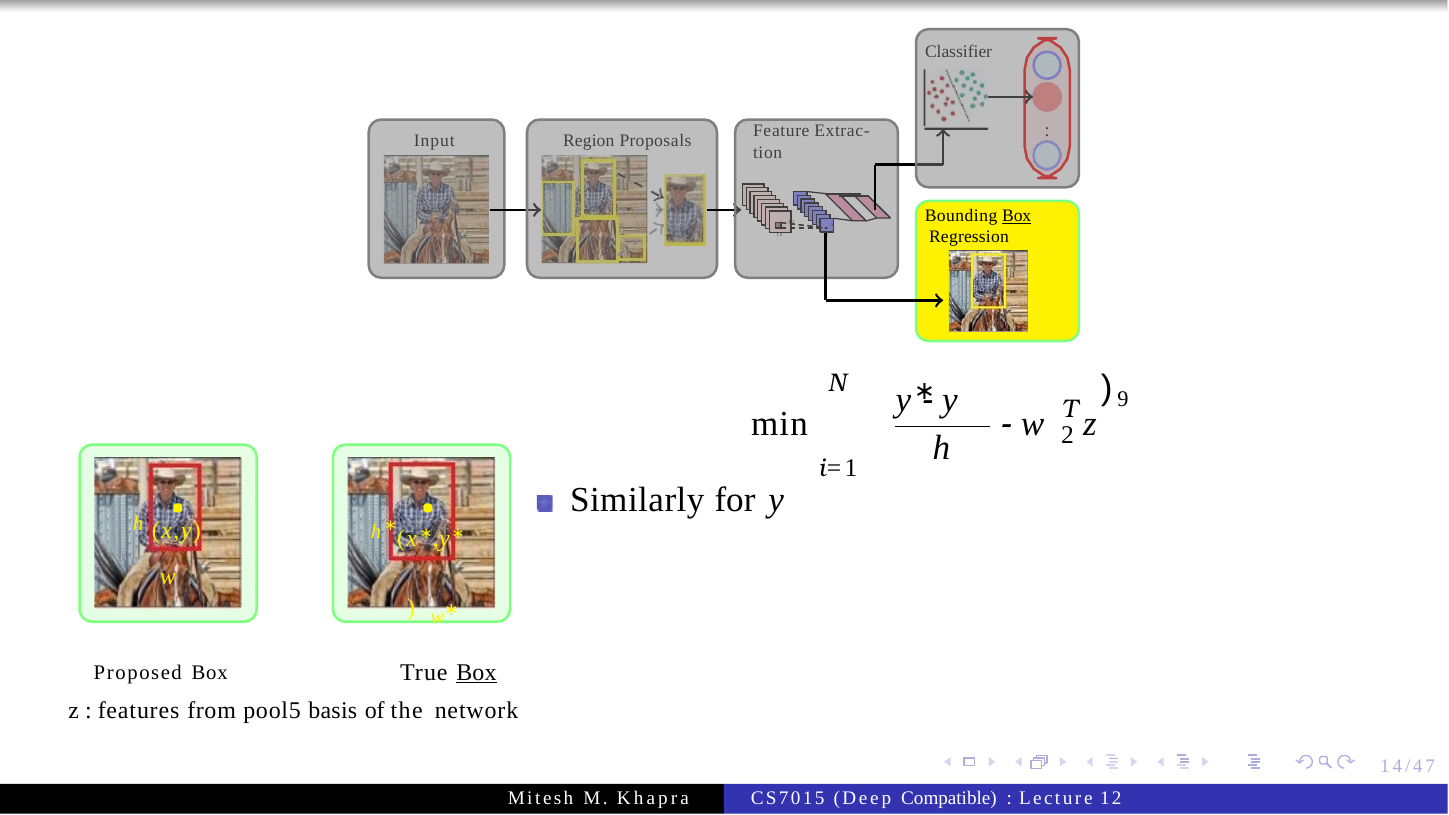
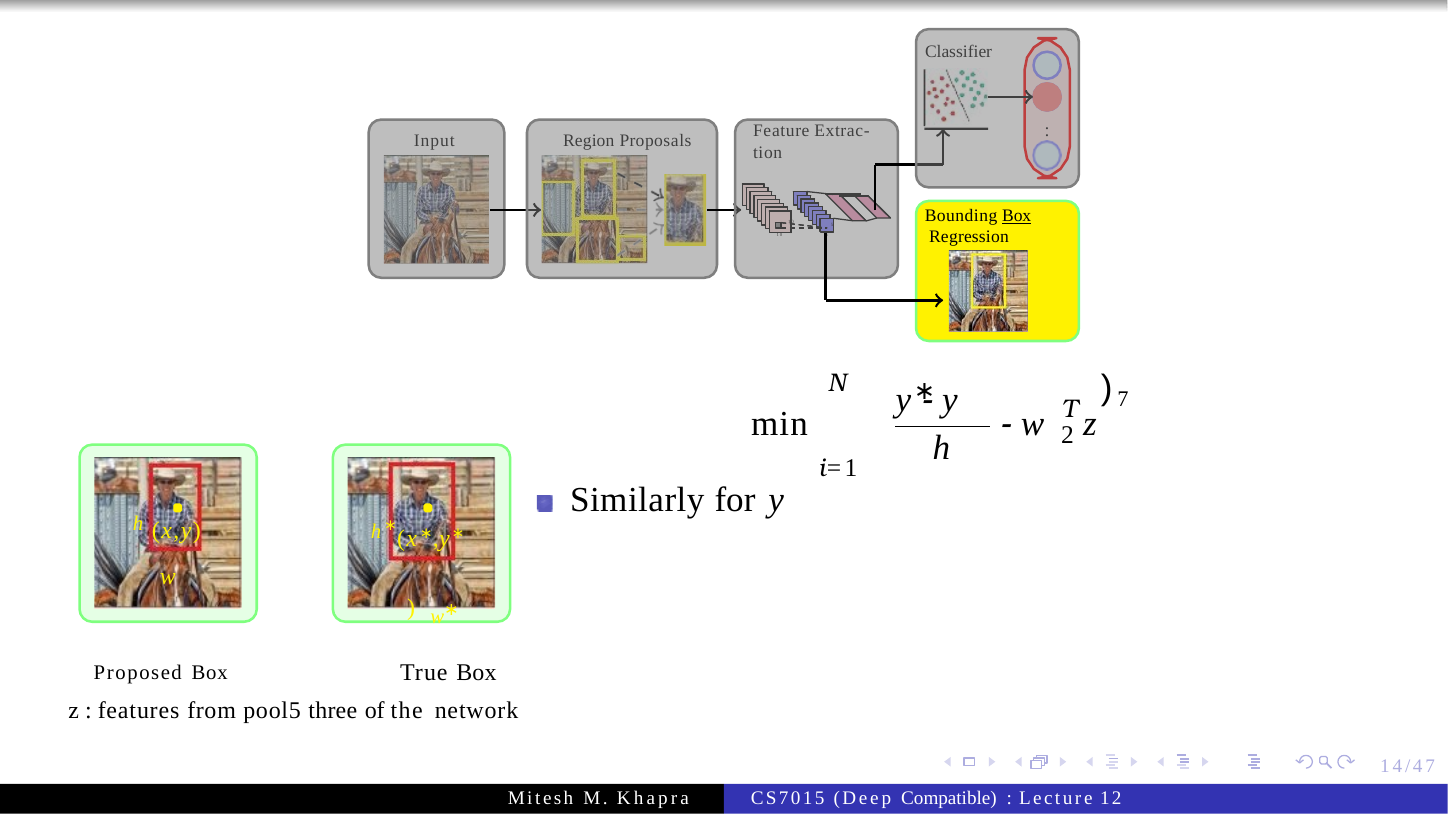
9: 9 -> 7 (1123, 399)
Box underline: present -> none (476, 673)
basis: basis -> three (333, 711)
